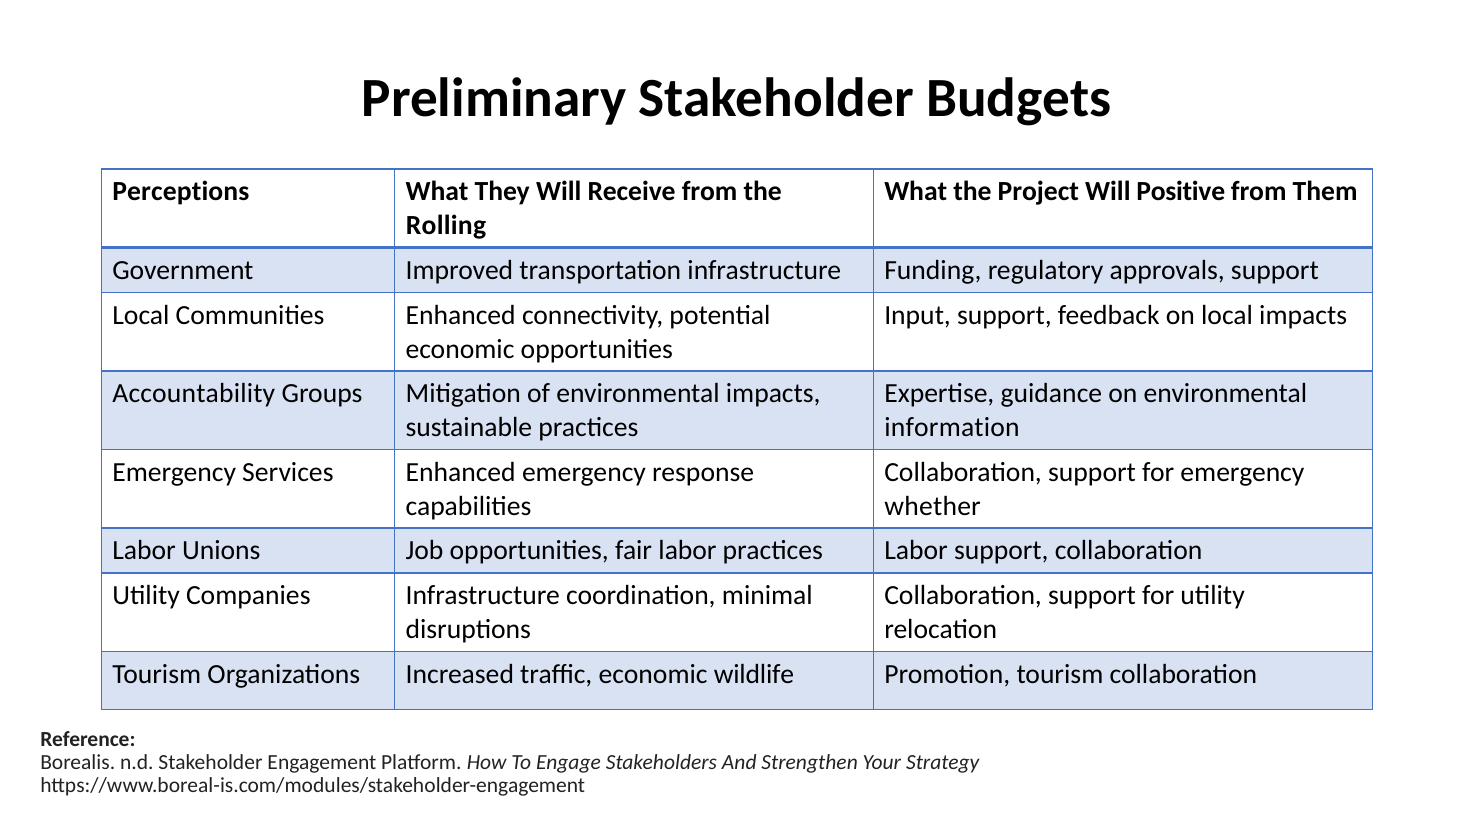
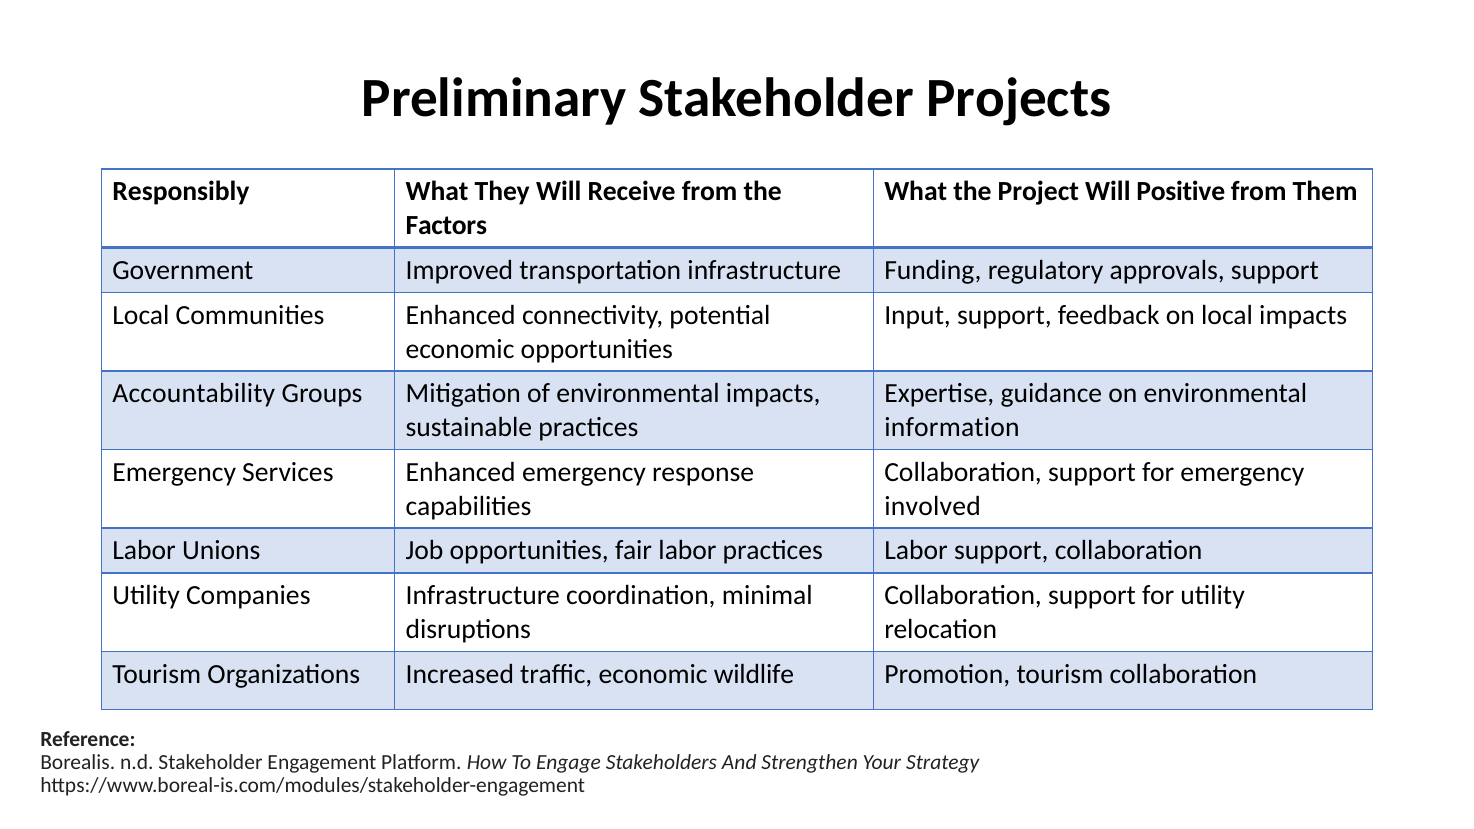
Budgets: Budgets -> Projects (1019, 98)
Perceptions: Perceptions -> Responsibly (181, 192)
Rolling: Rolling -> Factors (446, 226)
whether: whether -> involved (933, 506)
